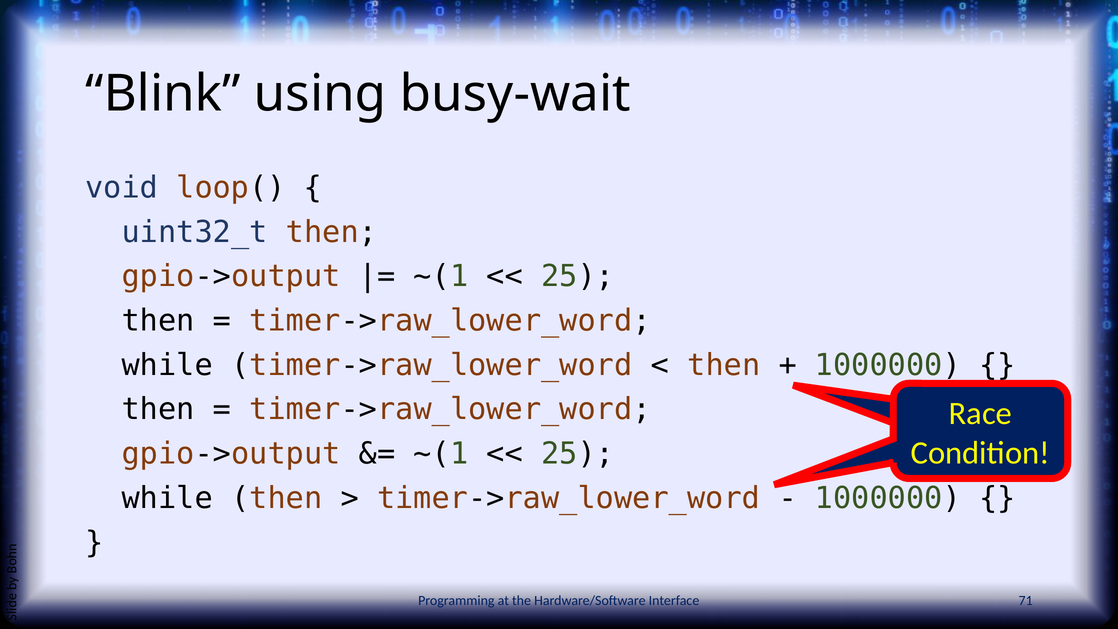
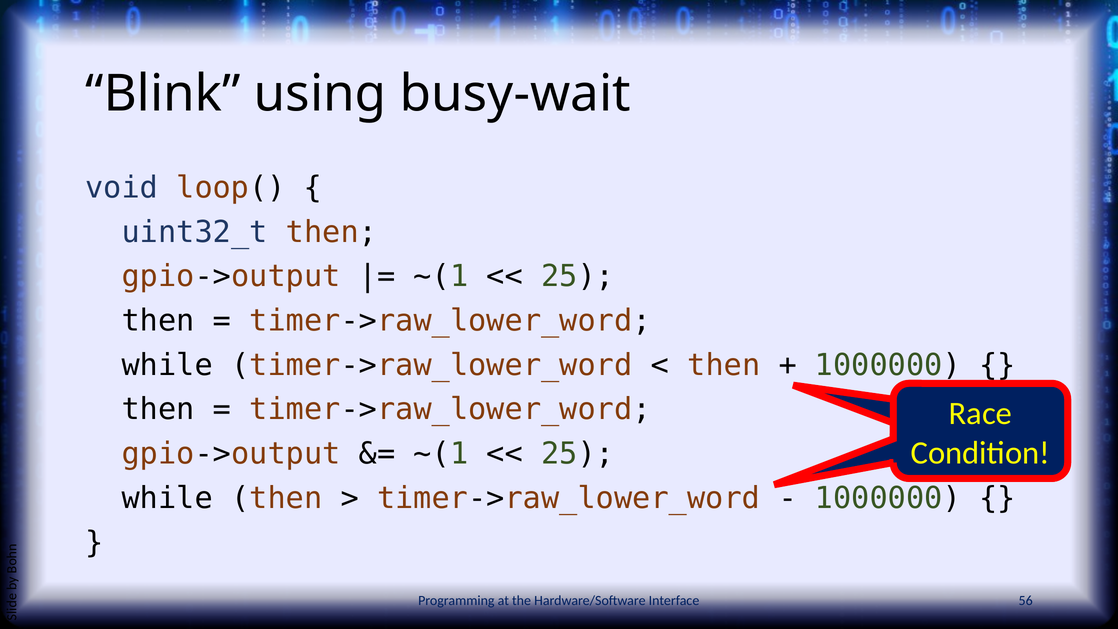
71: 71 -> 56 (1026, 600)
